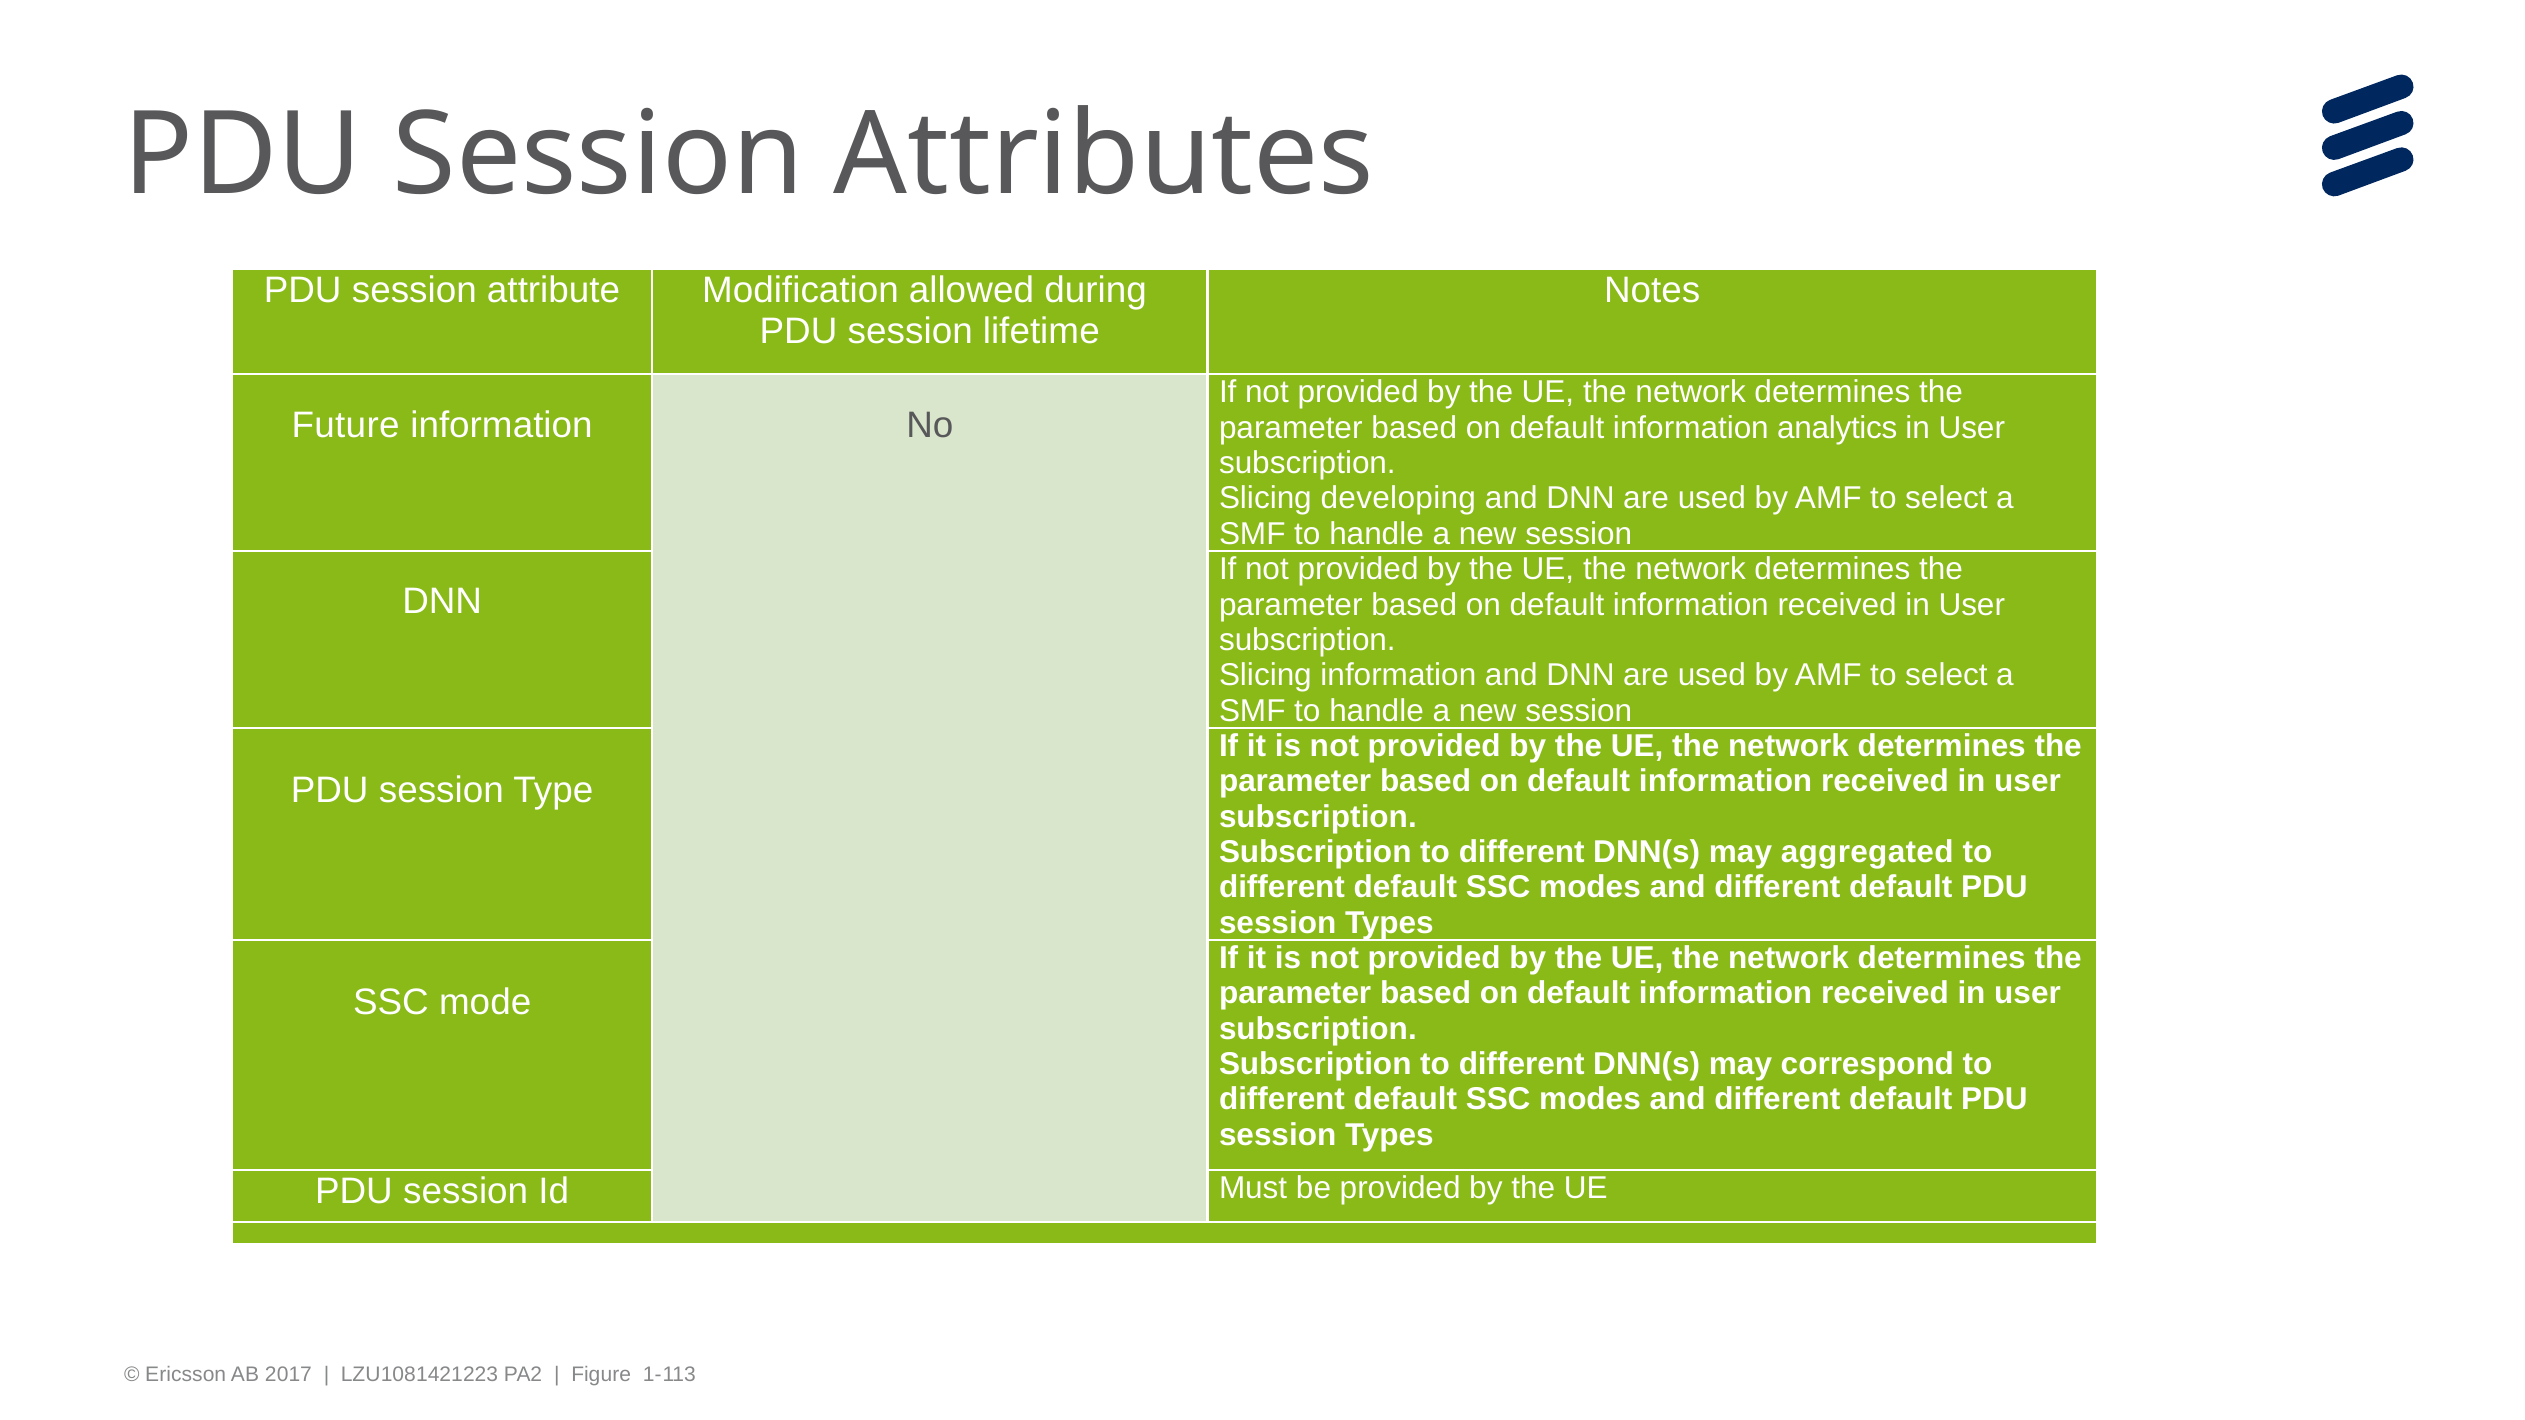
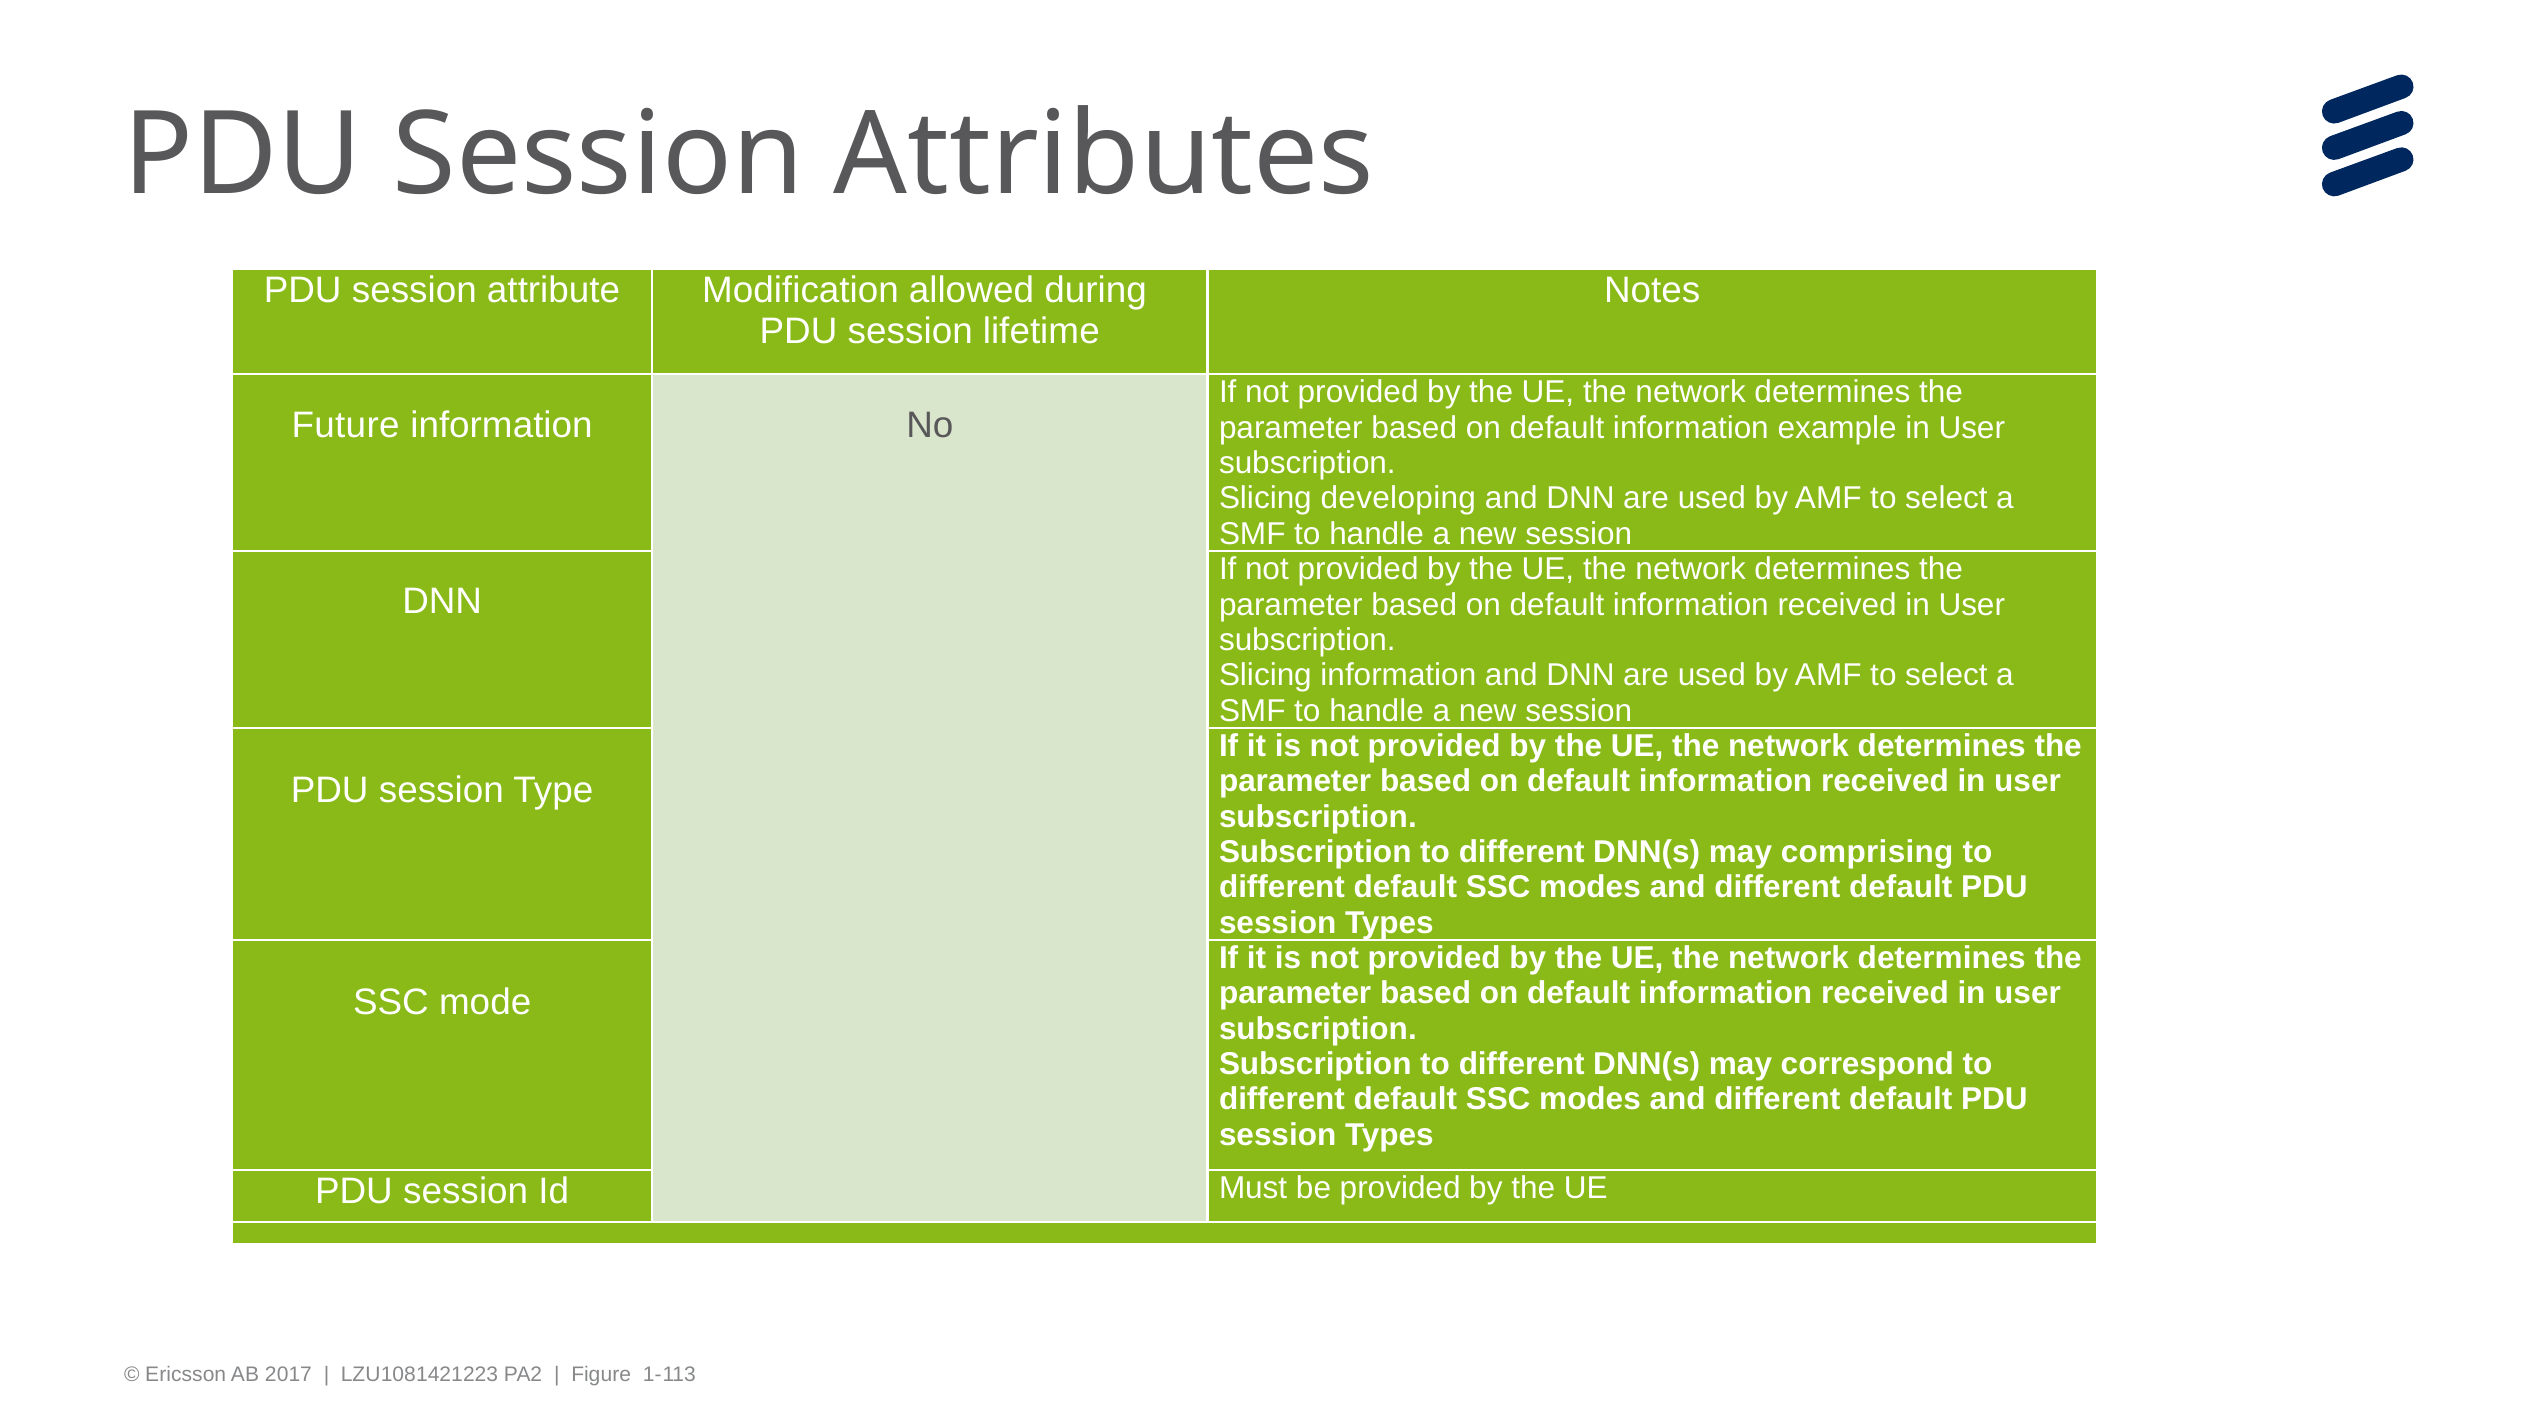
analytics: analytics -> example (1837, 428)
aggregated: aggregated -> comprising (1867, 852)
